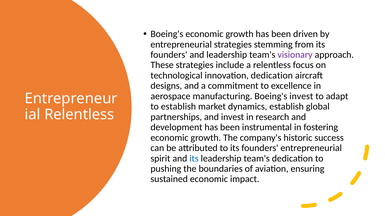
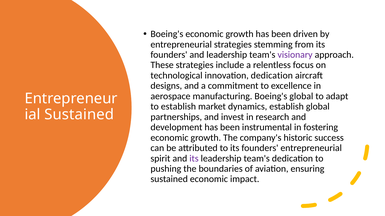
Boeing's invest: invest -> global (301, 96)
Relentless: Relentless -> Sustained (79, 115)
its colour: blue -> purple (194, 159)
